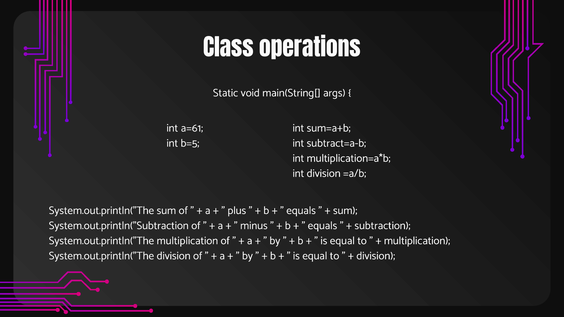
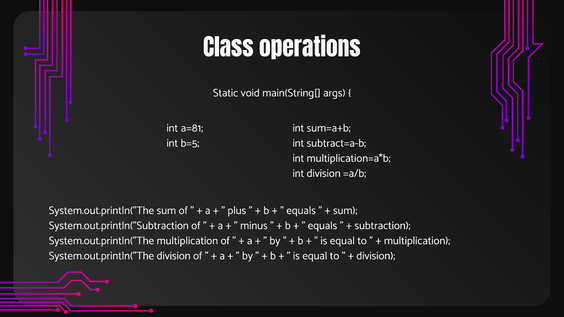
a=61: a=61 -> a=81 (192, 128)
